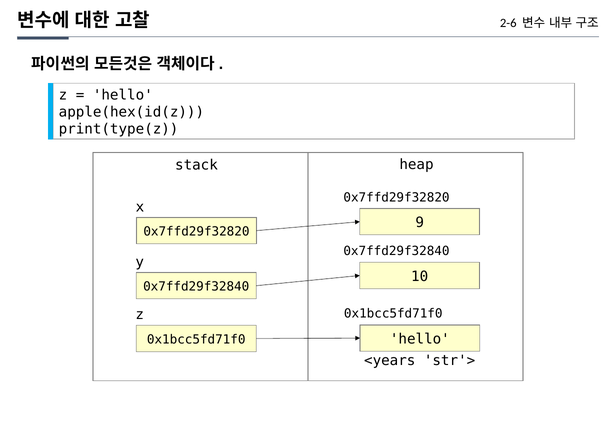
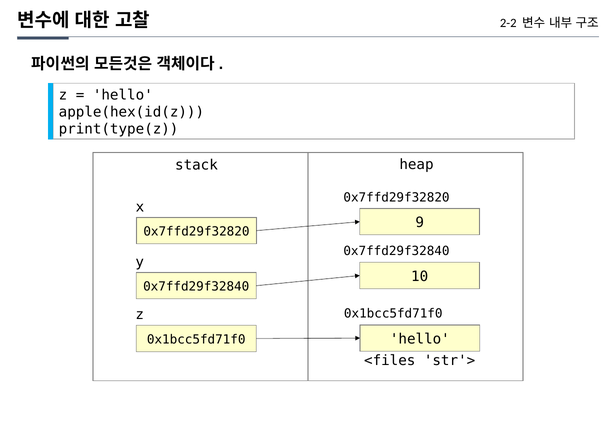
2-6: 2-6 -> 2-2 (508, 23)
<years: <years -> <files (390, 361)
